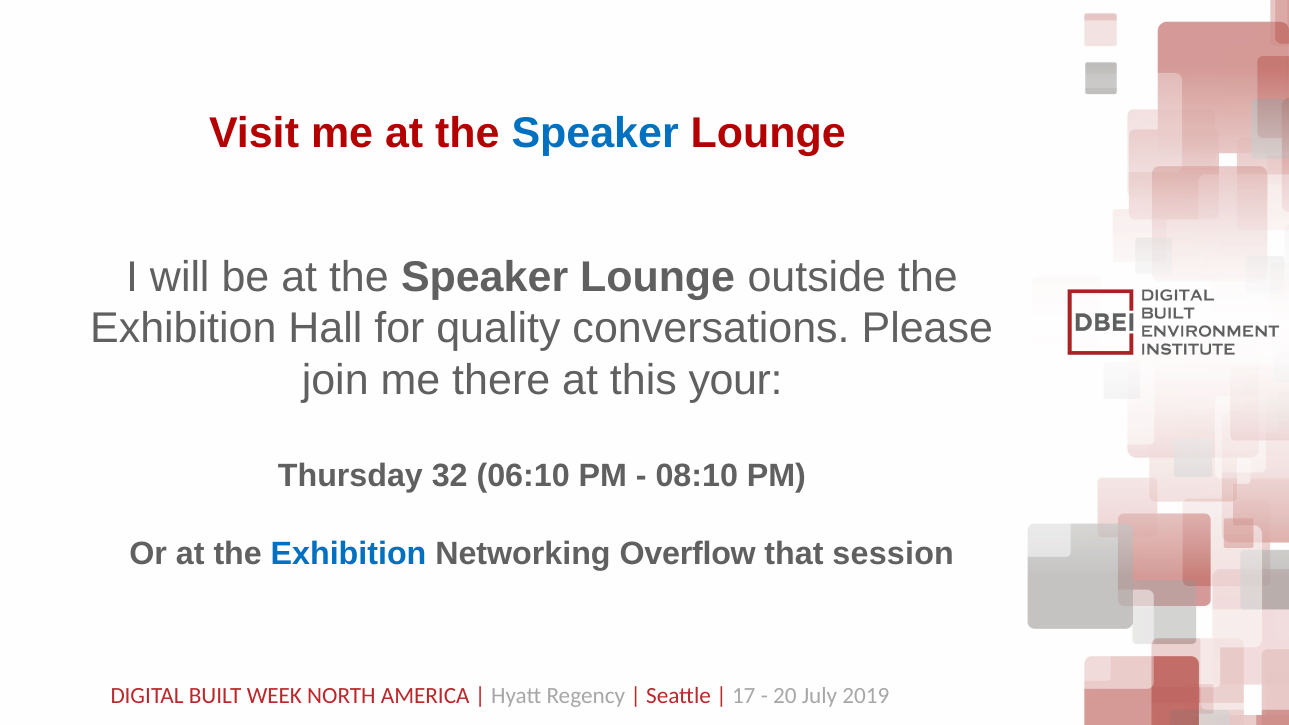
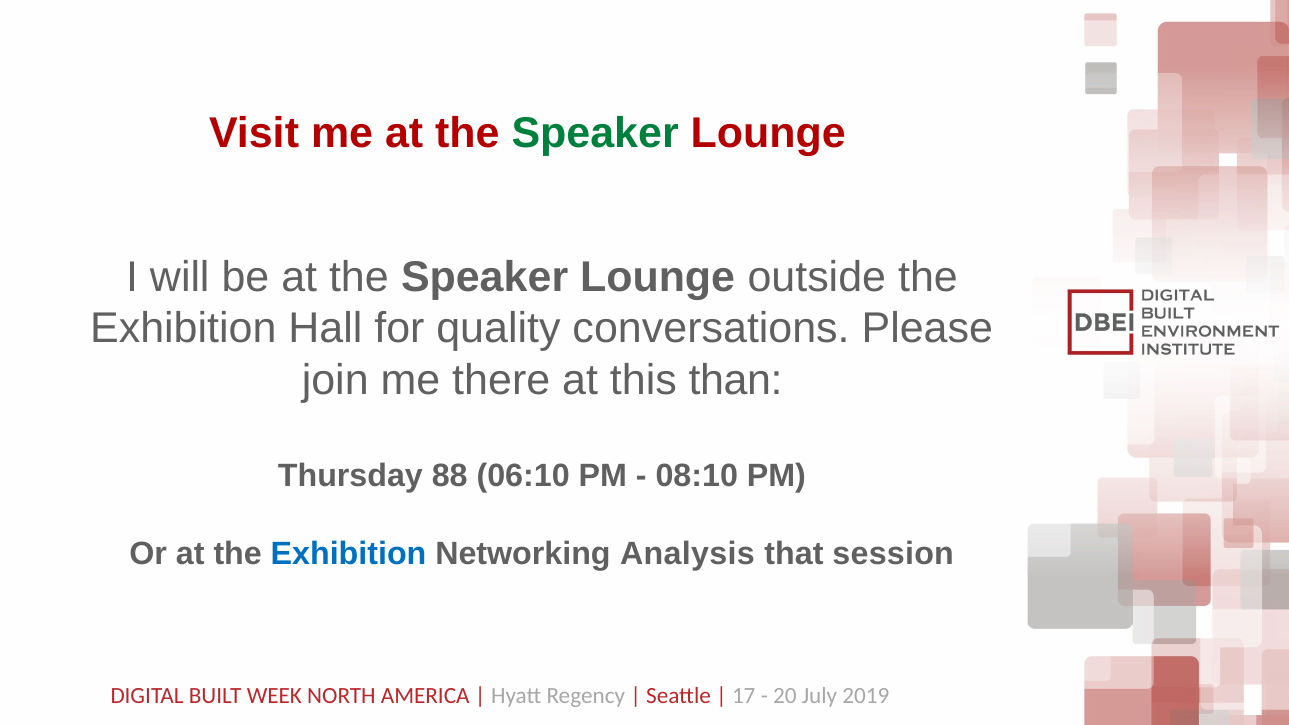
Speaker colour: blue -> green (595, 134)
your: your -> than (736, 380)
32: 32 -> 88 (450, 476)
Overflow: Overflow -> Analysis (687, 553)
